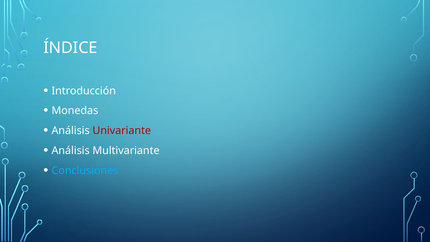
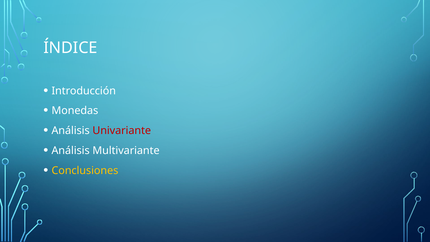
Conclusiones colour: light blue -> yellow (85, 171)
